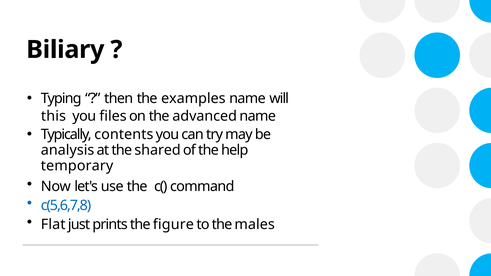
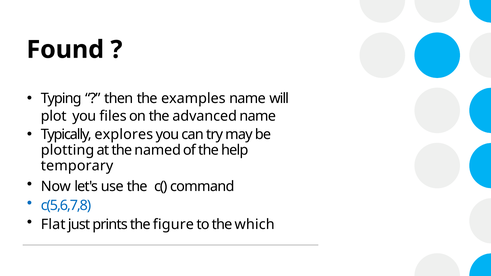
Biliary: Biliary -> Found (65, 50)
this: this -> plot (54, 116)
contents: contents -> explores (124, 135)
analysis: analysis -> plotting (68, 150)
shared: shared -> named (158, 150)
males: males -> which (255, 224)
